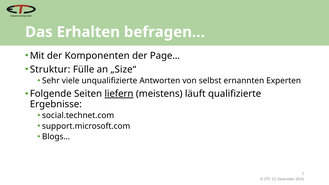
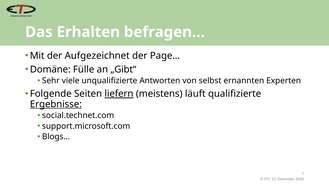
Komponenten: Komponenten -> Aufgezeichnet (97, 56)
Struktur: Struktur -> Domäne (50, 69)
„Size“: „Size“ -> „Gibt“ (123, 69)
Ergebnisse underline: none -> present (56, 104)
